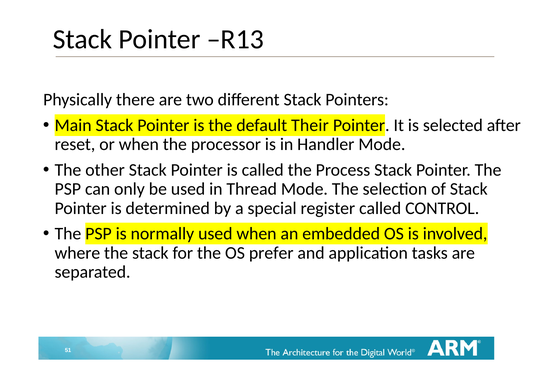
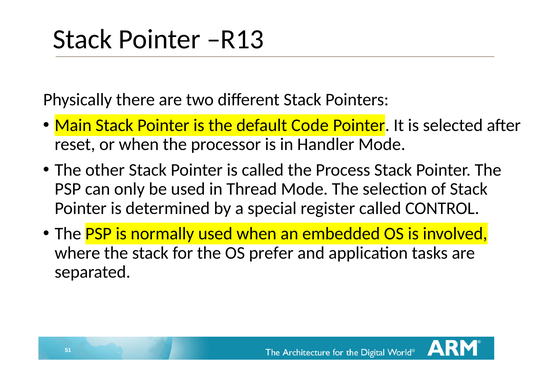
Their: Their -> Code (310, 125)
